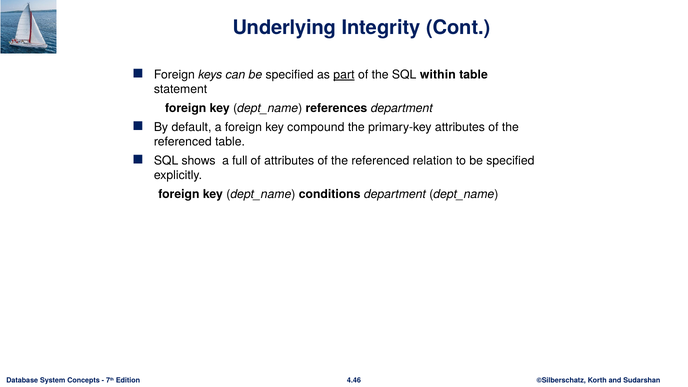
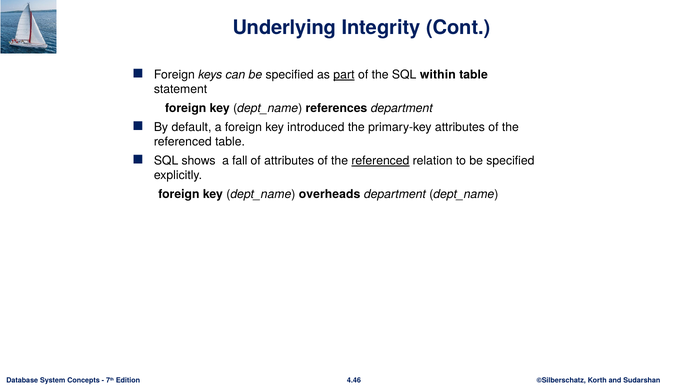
compound: compound -> introduced (316, 127)
full: full -> fall (240, 161)
referenced underline: none -> present (380, 161)
conditions: conditions -> overheads (330, 194)
